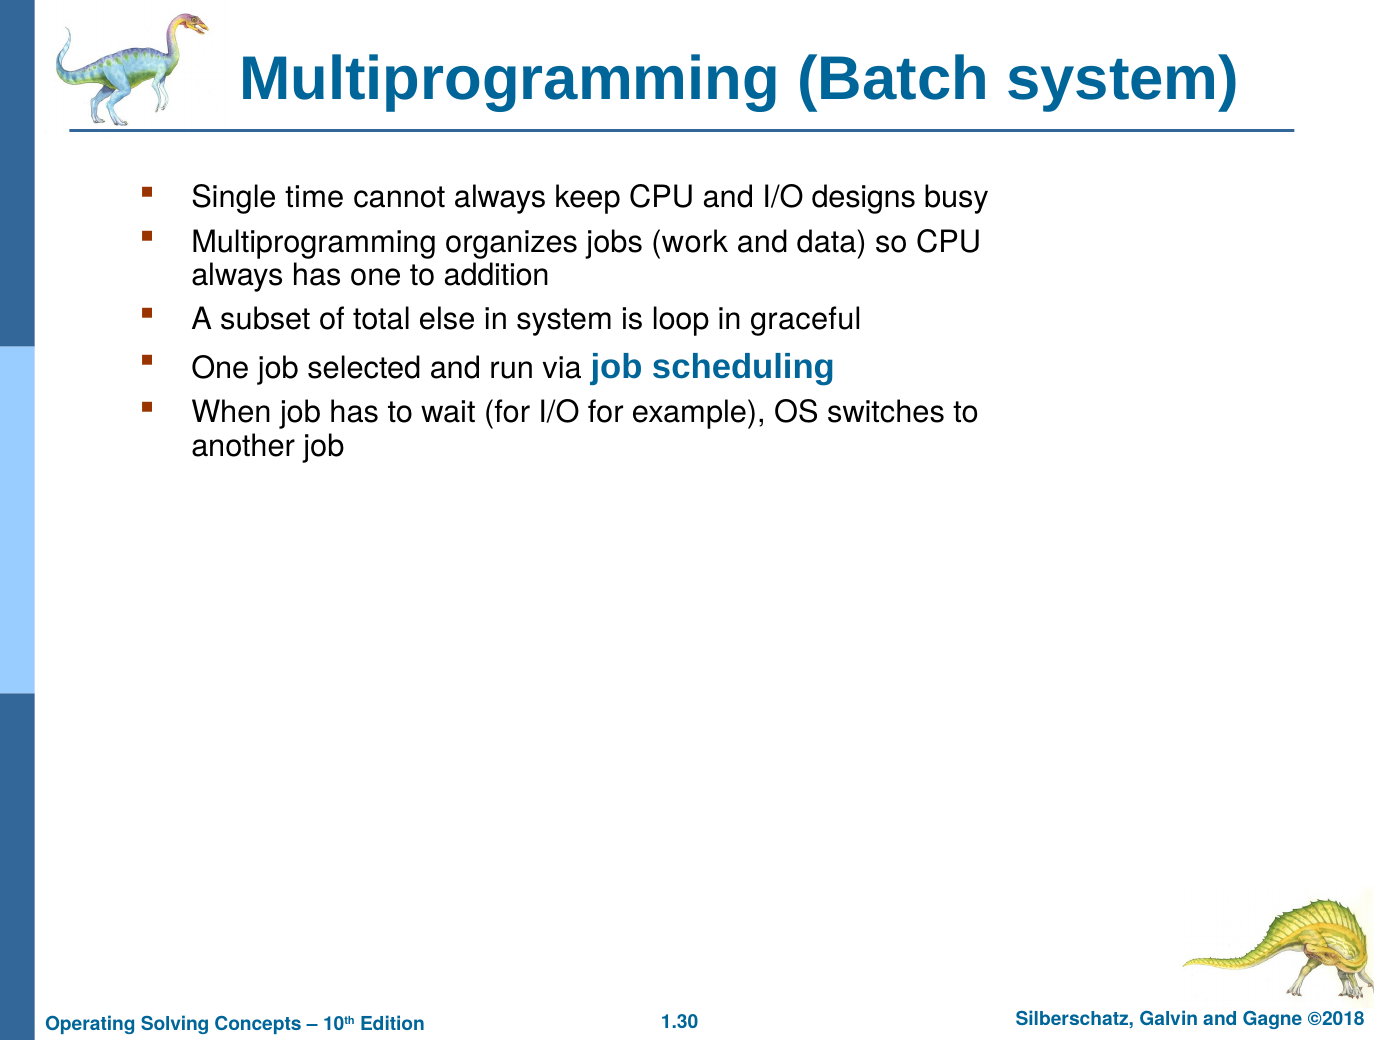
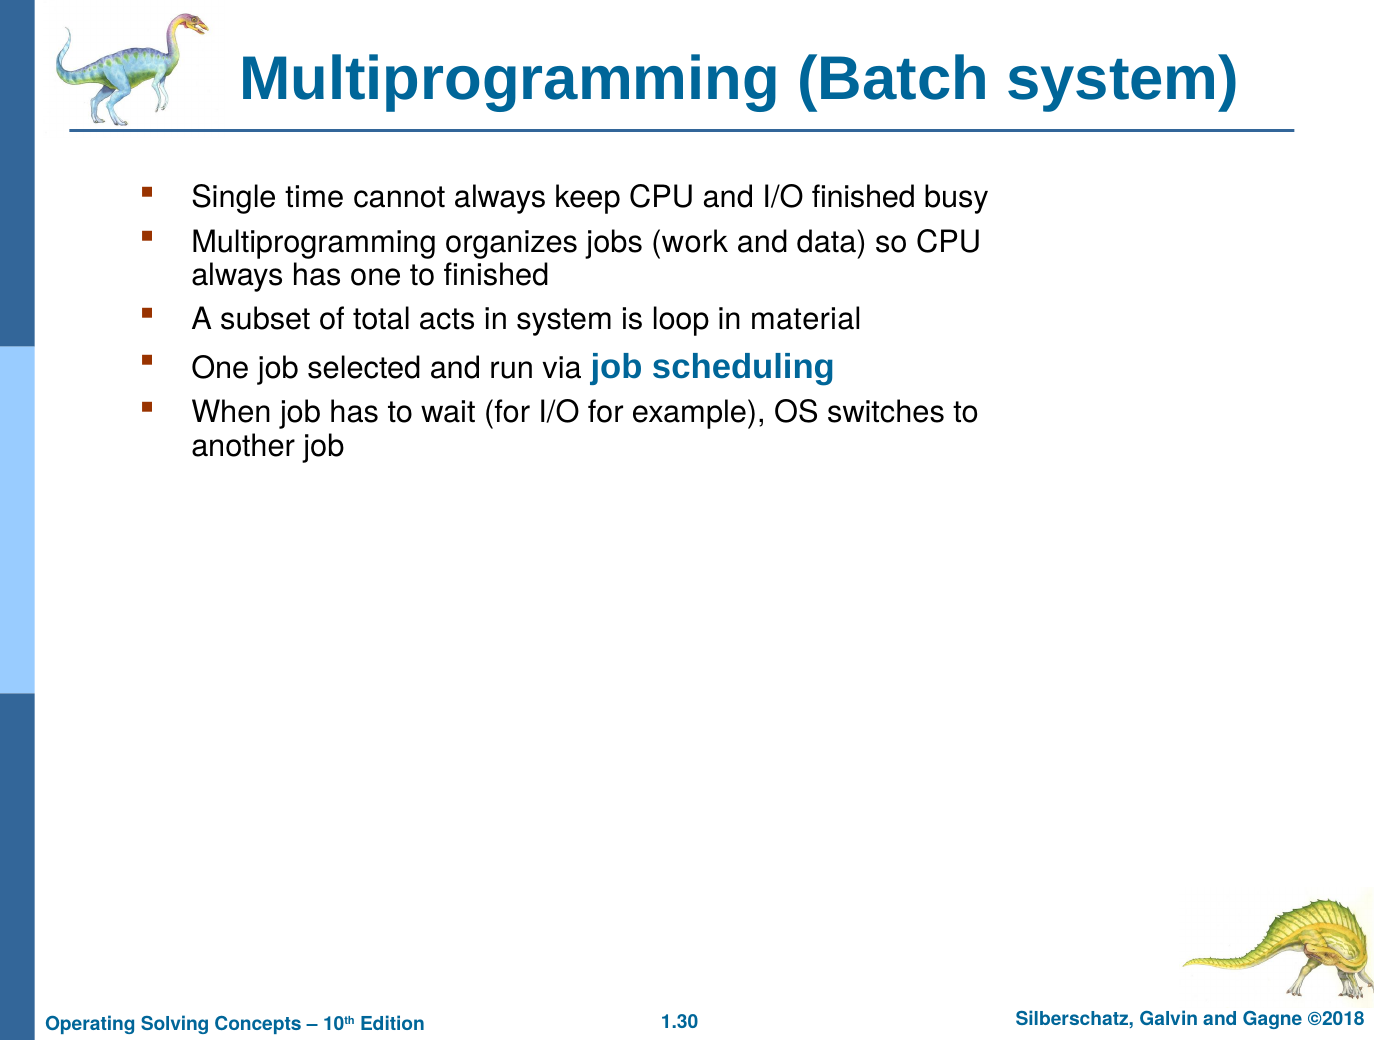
I/O designs: designs -> finished (864, 198)
to addition: addition -> finished (497, 275)
else: else -> acts (447, 319)
graceful: graceful -> material (806, 319)
